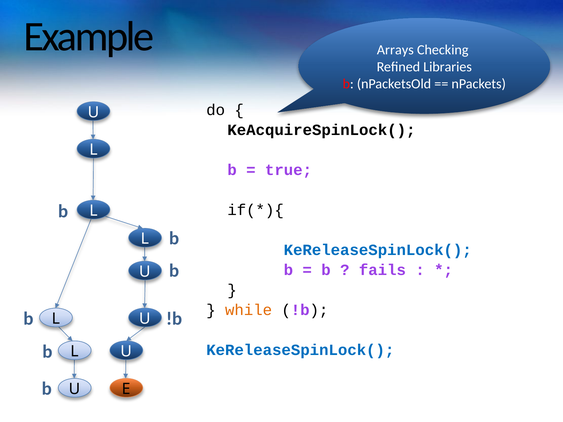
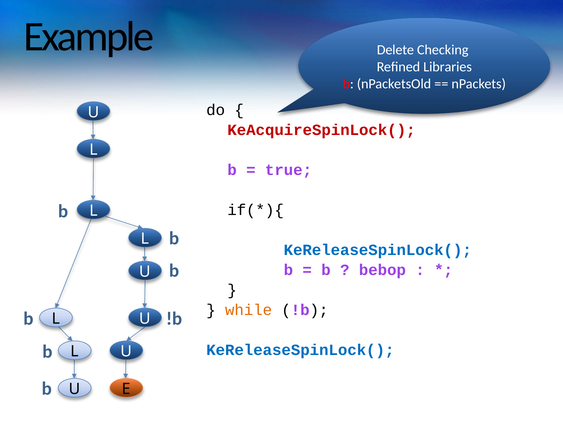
Arrays: Arrays -> Delete (395, 50)
KeAcquireSpinLock( colour: black -> red (321, 130)
fails: fails -> bebop (382, 270)
